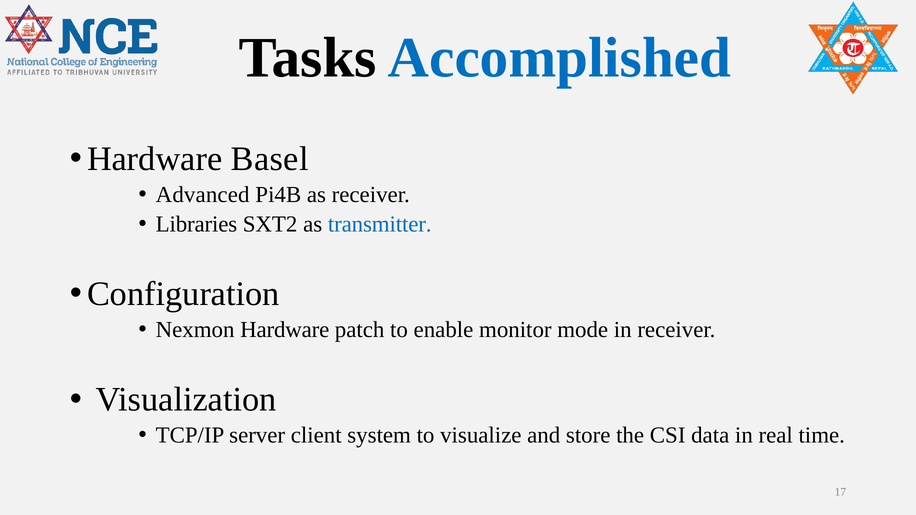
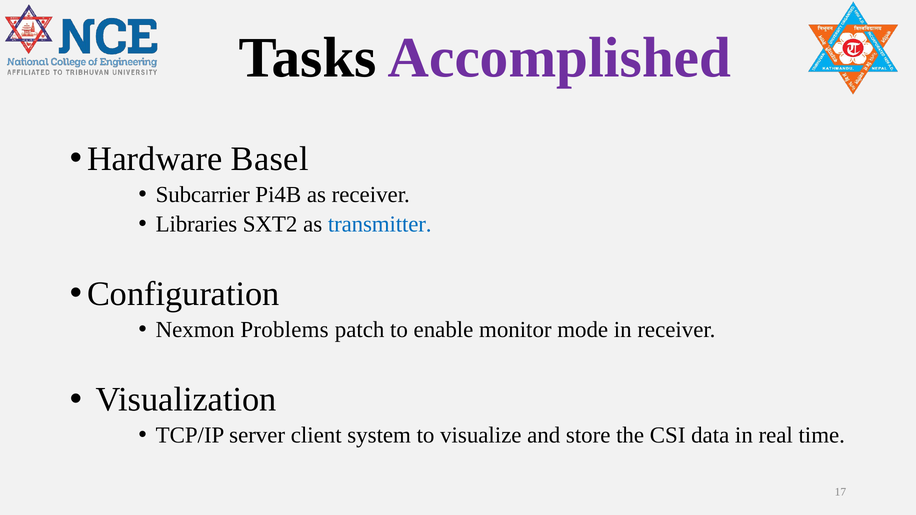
Accomplished colour: blue -> purple (559, 58)
Advanced: Advanced -> Subcarrier (203, 195)
Nexmon Hardware: Hardware -> Problems (285, 330)
